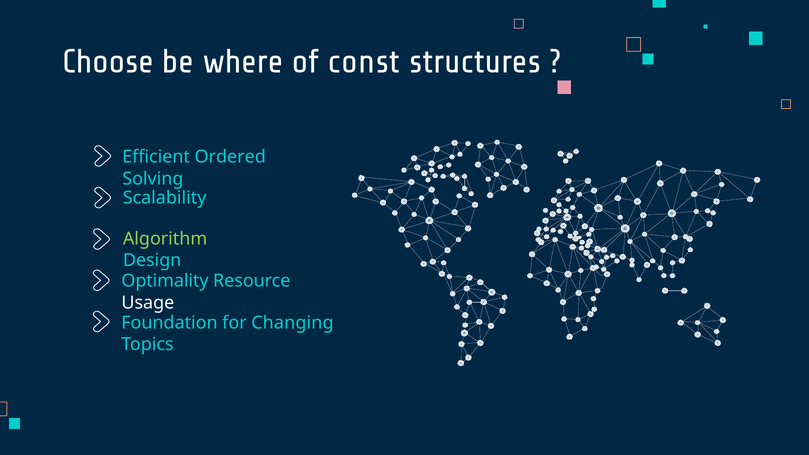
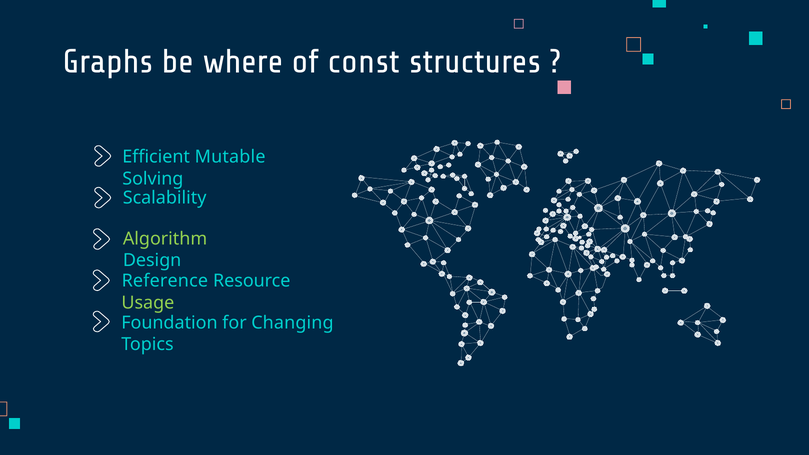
Choose: Choose -> Graphs (108, 62)
Ordered: Ordered -> Mutable (230, 157)
Optimality: Optimality -> Reference (165, 281)
Usage colour: white -> light green (148, 303)
